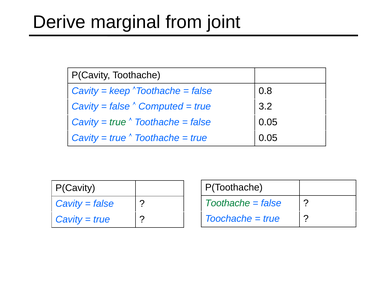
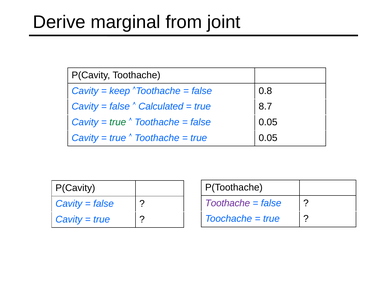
Computed: Computed -> Calculated (161, 107)
3.2: 3.2 -> 8.7 (265, 107)
Toothache colour: green -> purple (228, 203)
